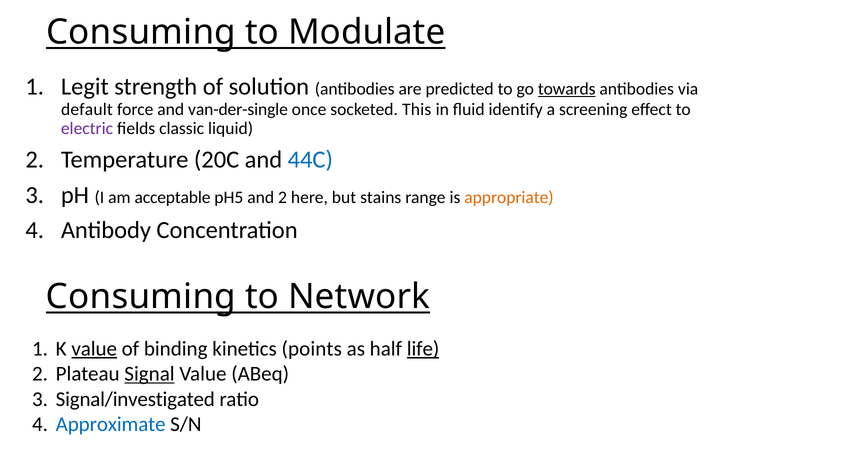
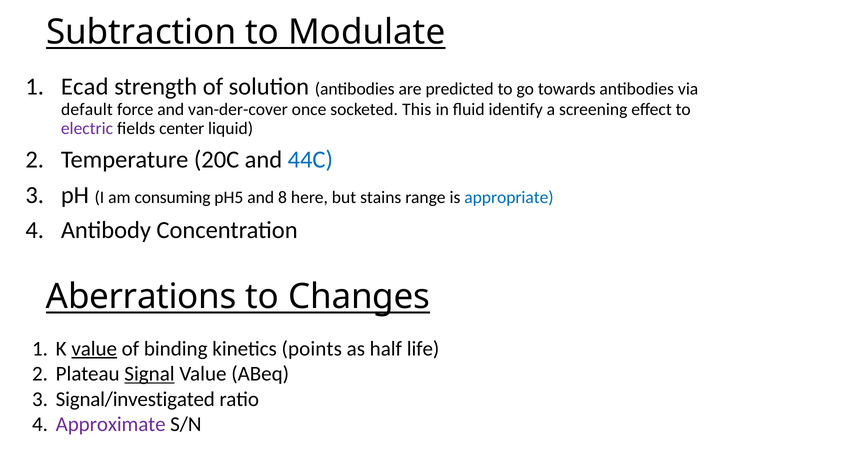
Consuming: Consuming -> Subtraction (141, 32)
Legit: Legit -> Ecad (85, 87)
towards underline: present -> none (567, 89)
van-der-single: van-der-single -> van-der-cover (238, 109)
classic: classic -> center (182, 128)
acceptable: acceptable -> consuming (173, 197)
and 2: 2 -> 8 (283, 197)
appropriate colour: orange -> blue (509, 197)
Consuming: Consuming -> Aberrations (141, 297)
Network: Network -> Changes (359, 297)
life underline: present -> none (423, 349)
Approximate colour: blue -> purple (111, 424)
